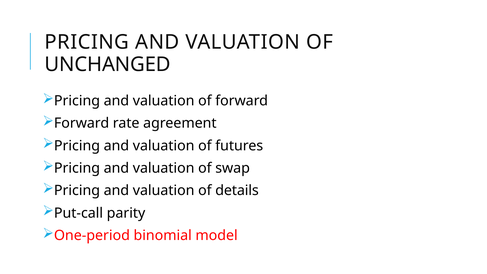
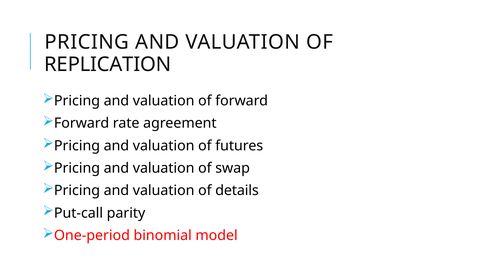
UNCHANGED: UNCHANGED -> REPLICATION (108, 64)
